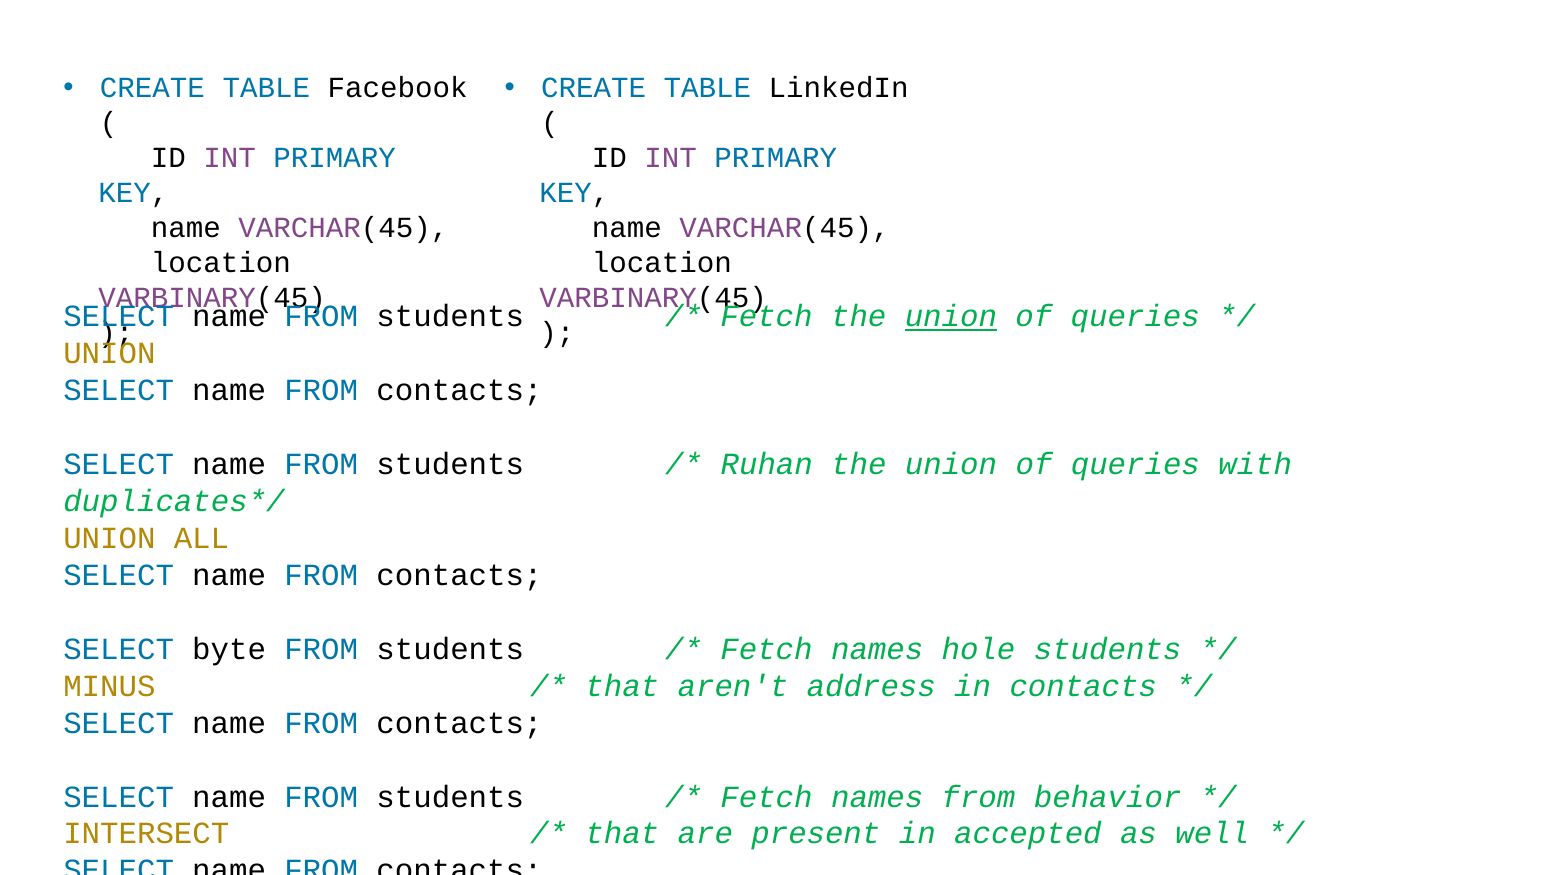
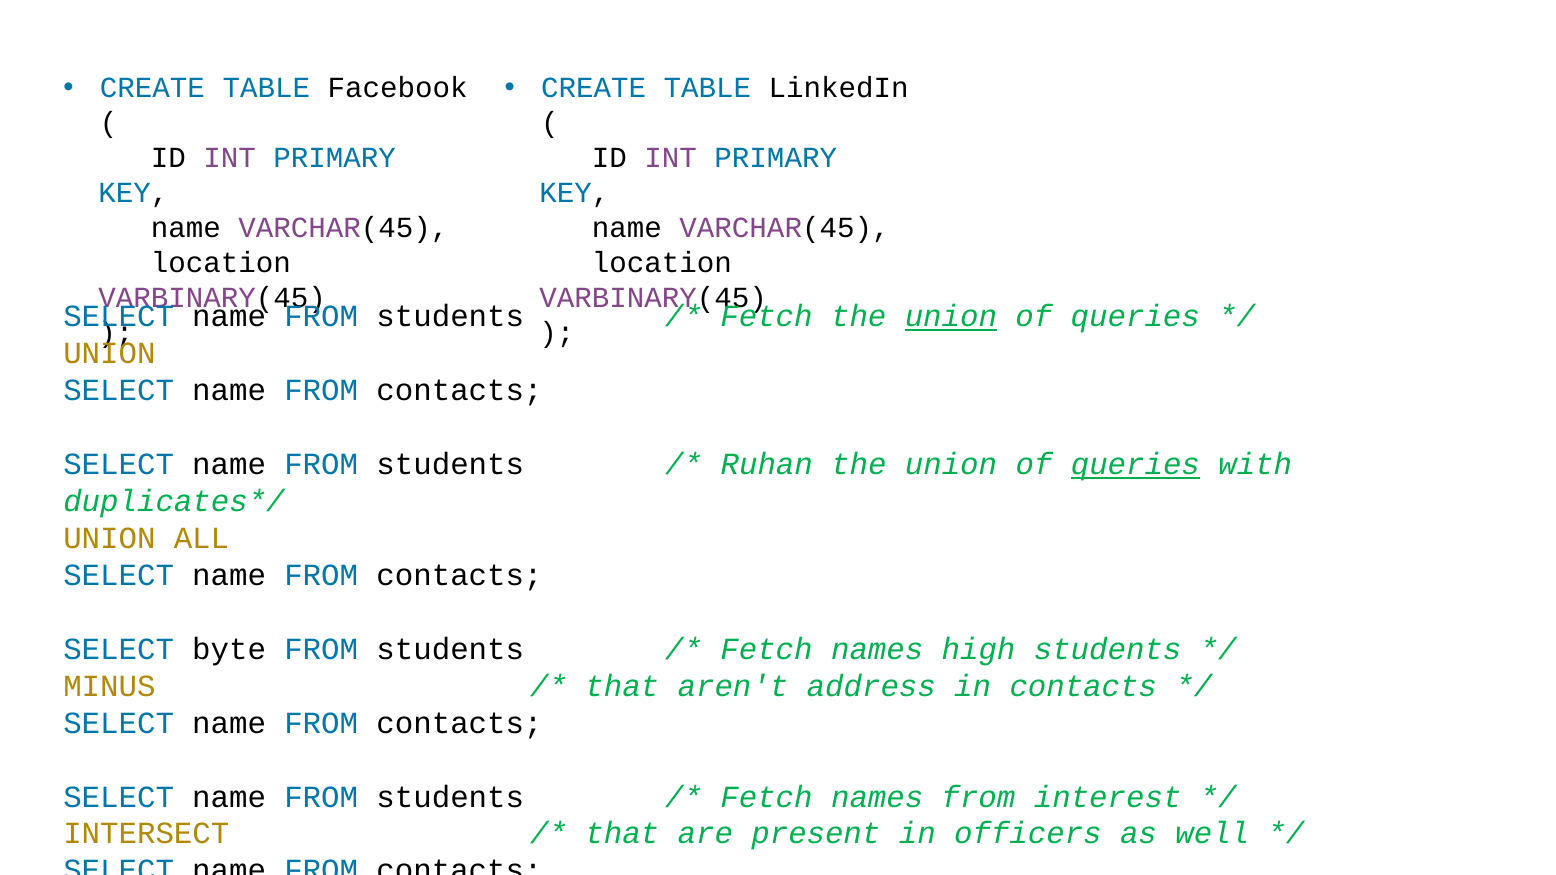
queries underline: none -> present (1135, 465)
hole: hole -> high (979, 649)
behavior: behavior -> interest (1108, 797)
accepted: accepted -> officers (1028, 834)
